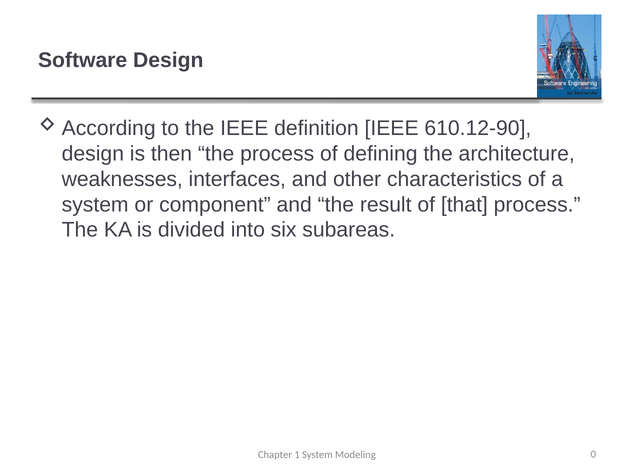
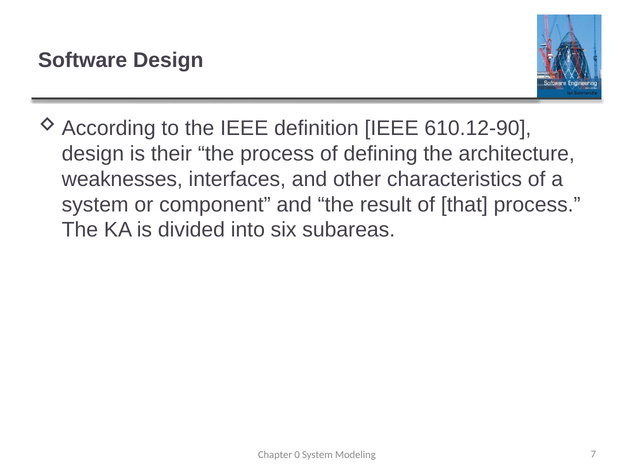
then: then -> their (171, 154)
1: 1 -> 0 (297, 454)
0: 0 -> 7 (593, 454)
